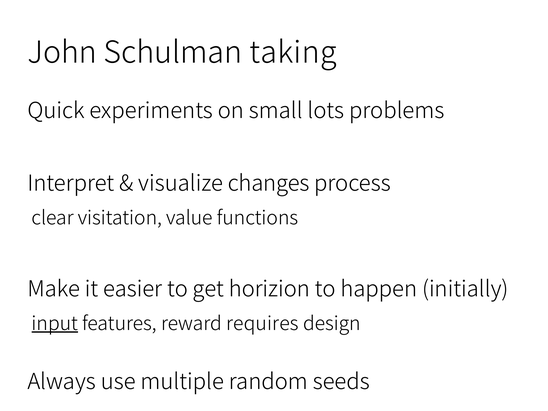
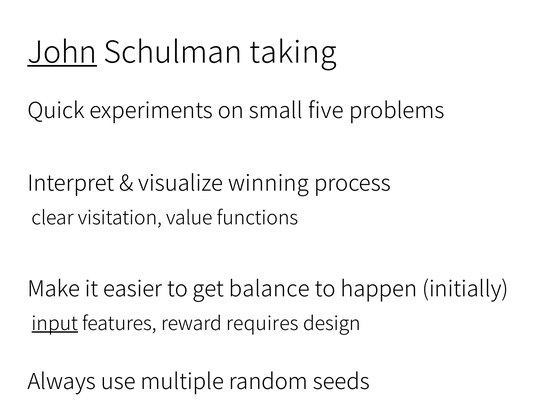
John underline: none -> present (62, 53)
lots: lots -> five (326, 111)
changes: changes -> winning (268, 184)
horizion: horizion -> balance (269, 289)
